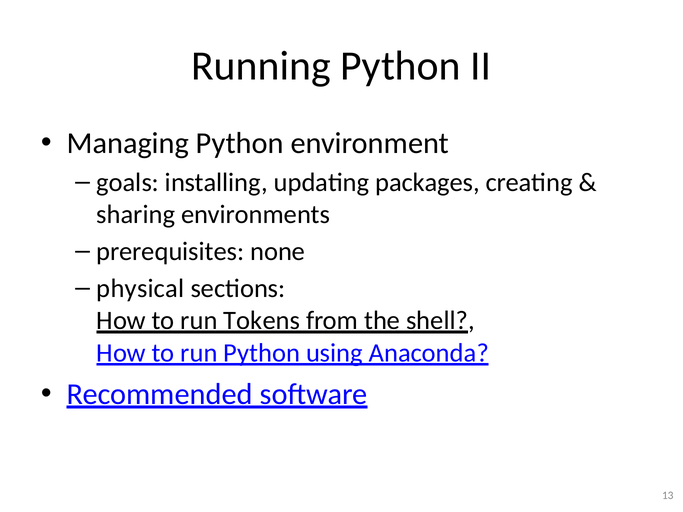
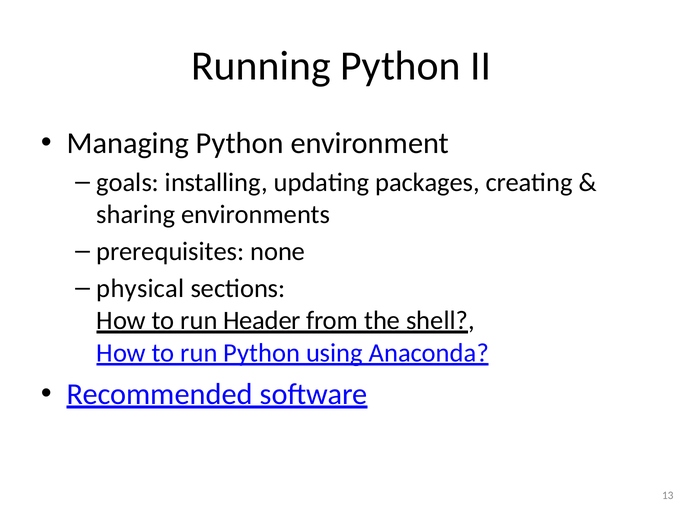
Tokens: Tokens -> Header (262, 321)
